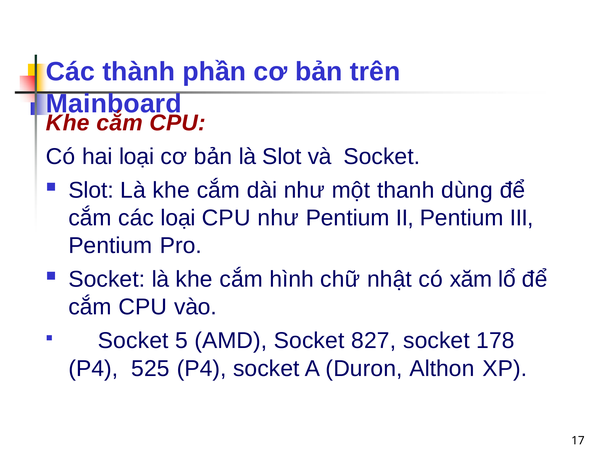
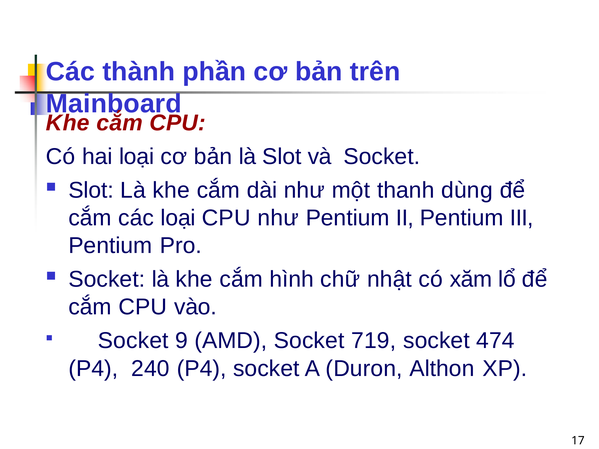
5: 5 -> 9 (182, 341)
827: 827 -> 719 (374, 341)
178: 178 -> 474 (496, 341)
525: 525 -> 240 (150, 369)
